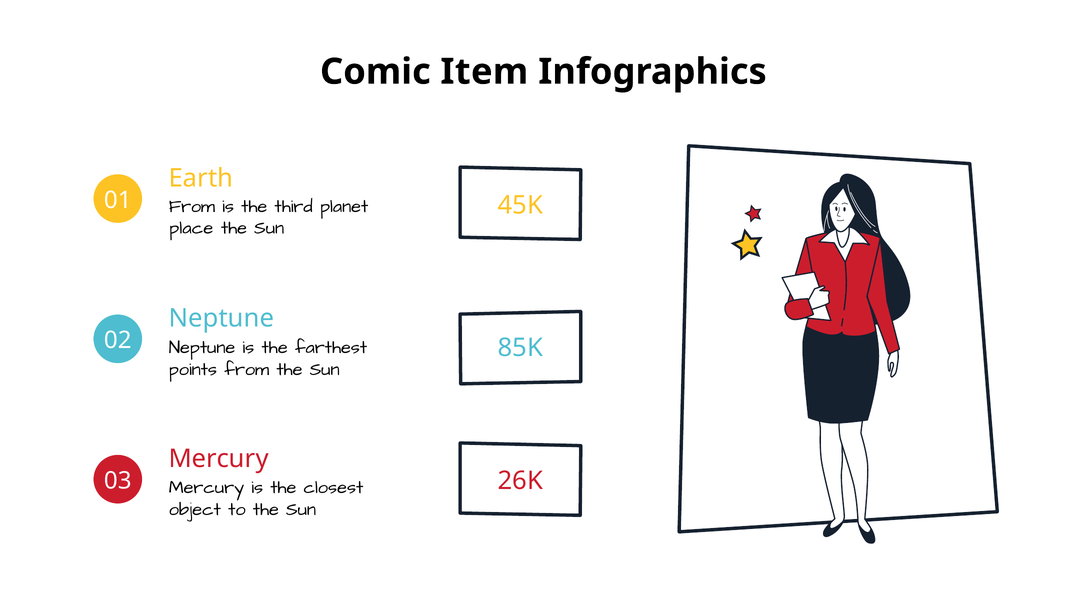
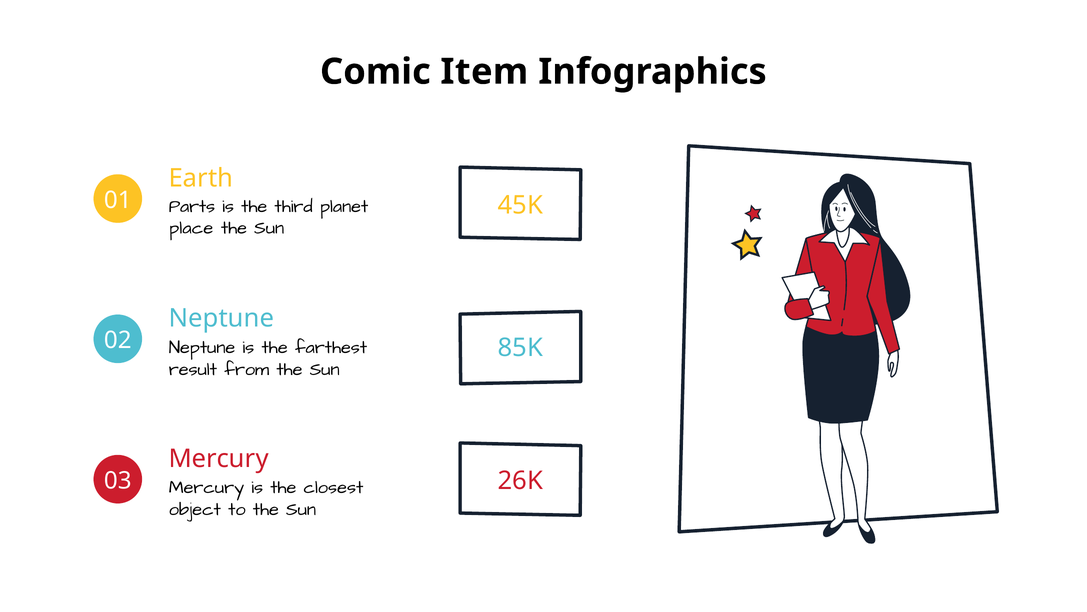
From: From -> Parts (192, 206)
points: points -> result (193, 369)
